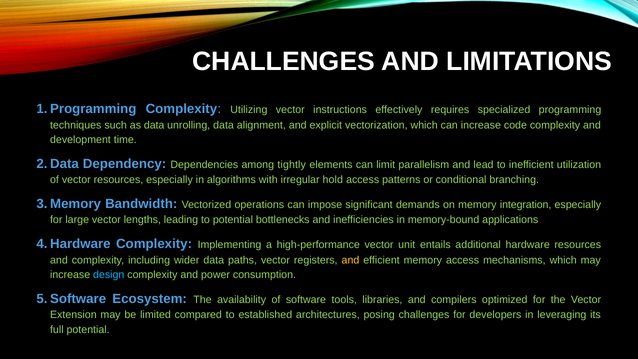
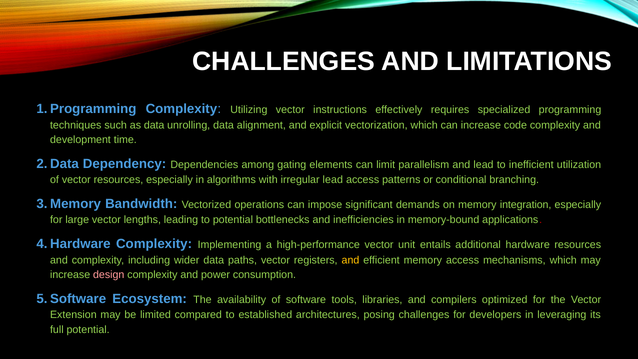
tightly: tightly -> gating (292, 165)
irregular hold: hold -> lead (333, 180)
design colour: light blue -> pink (109, 275)
